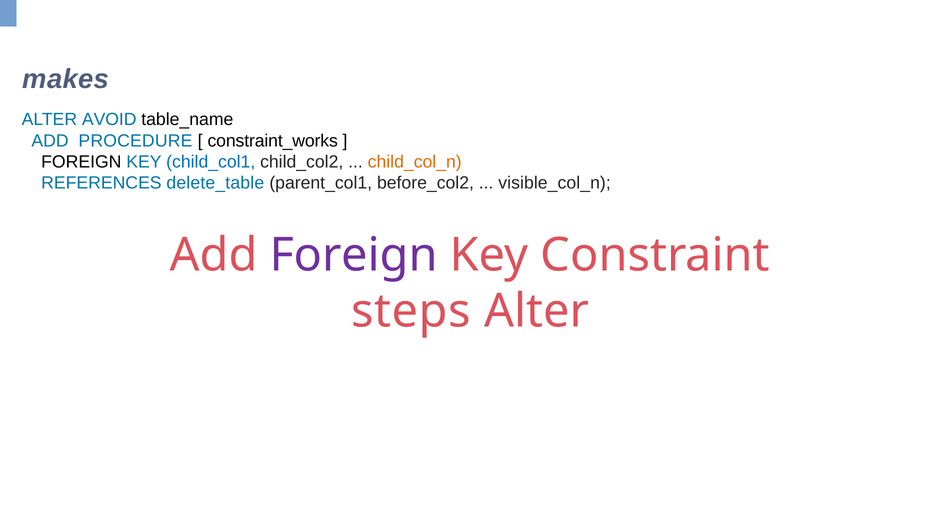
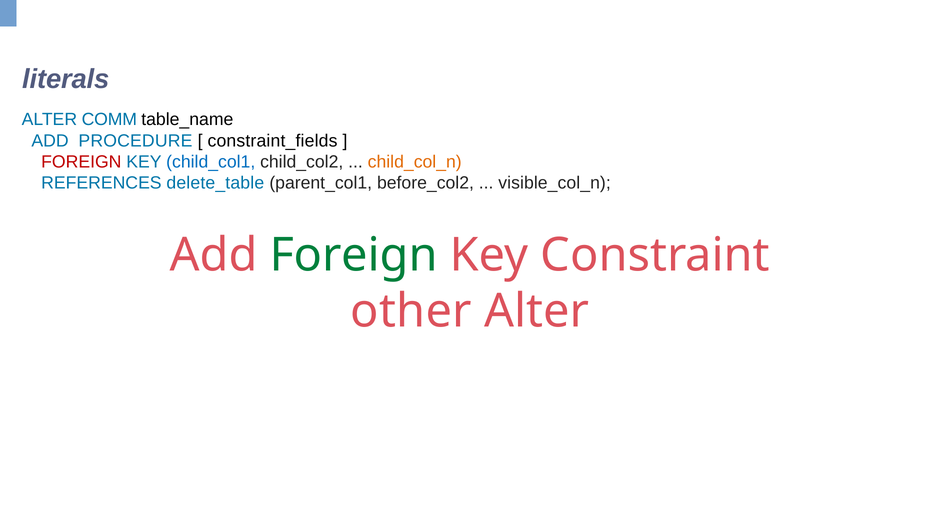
makes: makes -> literals (66, 79)
AVOID: AVOID -> COMM (109, 120)
constraint_works: constraint_works -> constraint_fields (273, 141)
FOREIGN colour: black -> red (81, 162)
Foreign colour: purple -> green (354, 255)
steps: steps -> other (411, 311)
